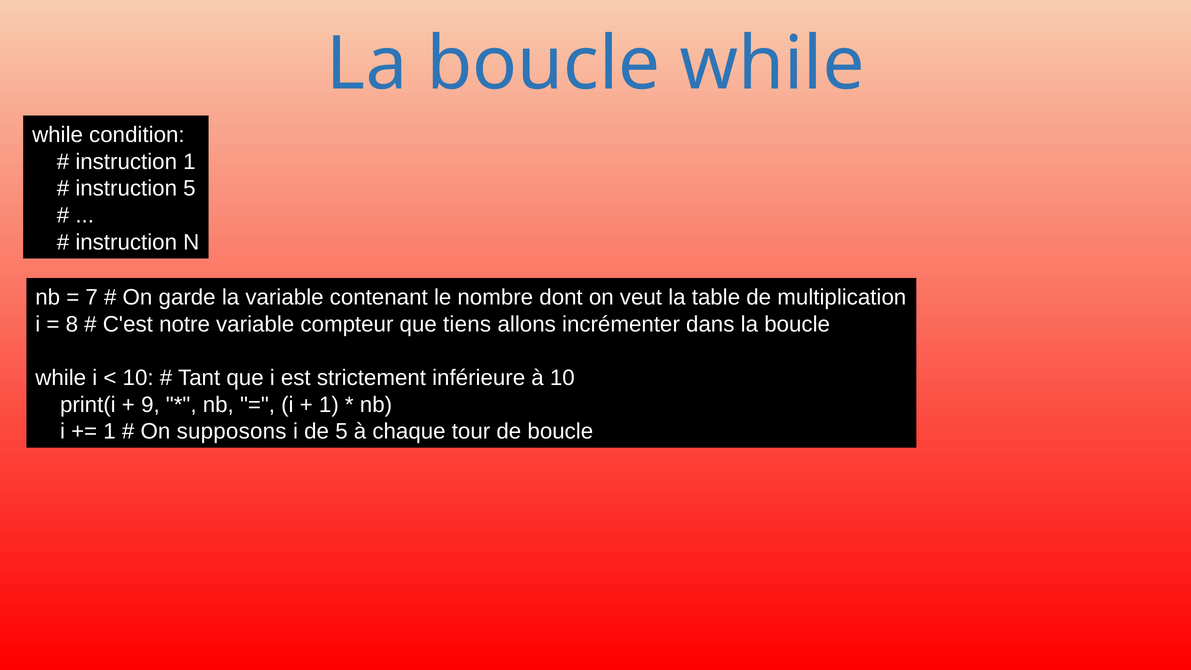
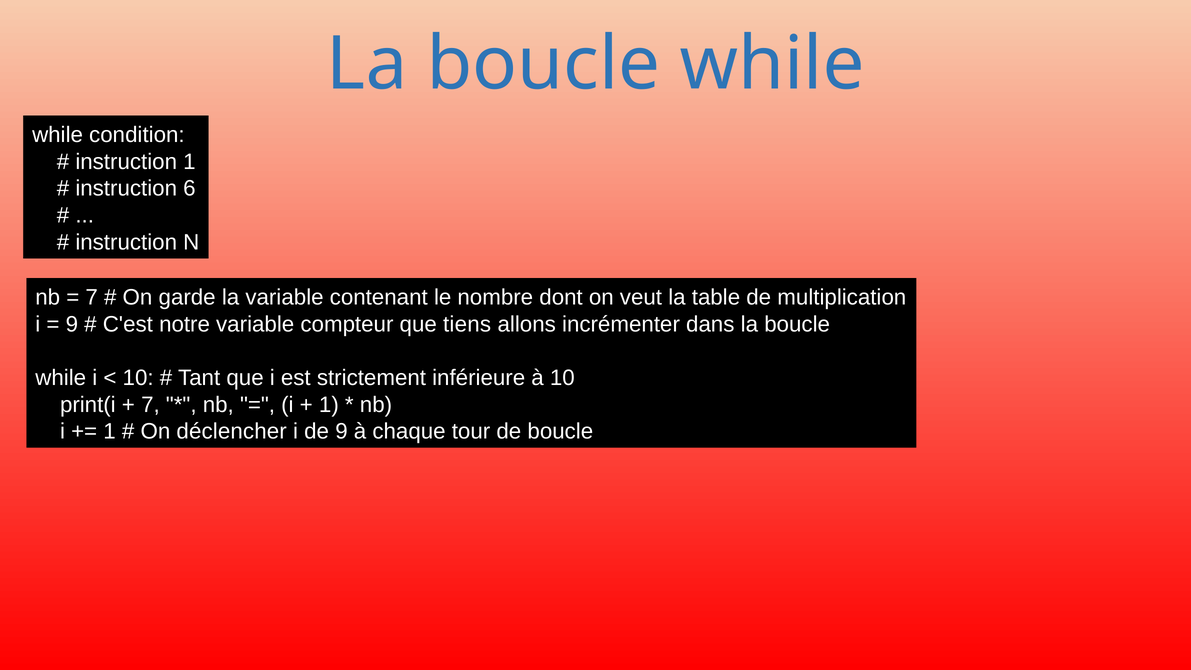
instruction 5: 5 -> 6 (189, 189)
8: 8 -> 9 (72, 324)
9: 9 -> 7 (150, 405)
supposons: supposons -> déclencher (232, 431)
de 5: 5 -> 9 (341, 431)
